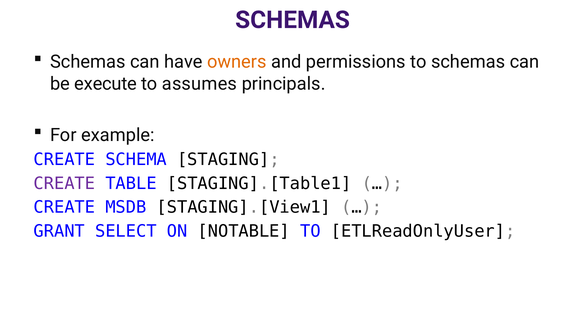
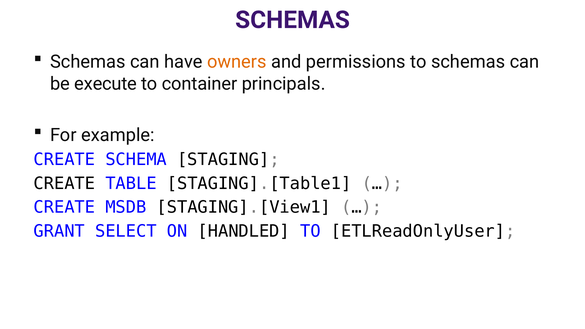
assumes: assumes -> container (200, 84)
CREATE colour: purple -> black (64, 183)
NOTABLE: NOTABLE -> HANDLED (244, 231)
